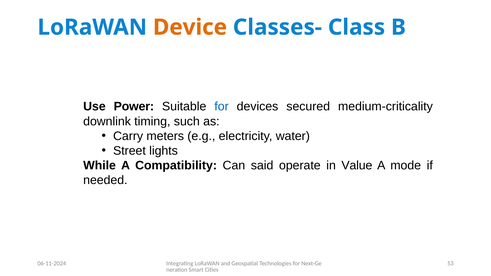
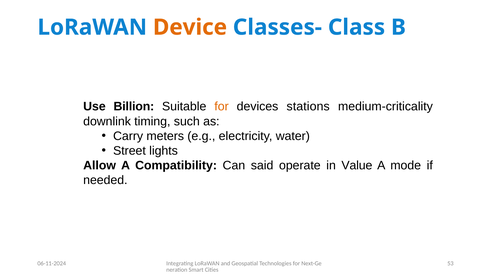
Power: Power -> Billion (134, 107)
for colour: blue -> orange (222, 107)
secured: secured -> stations (308, 107)
While: While -> Allow (100, 166)
